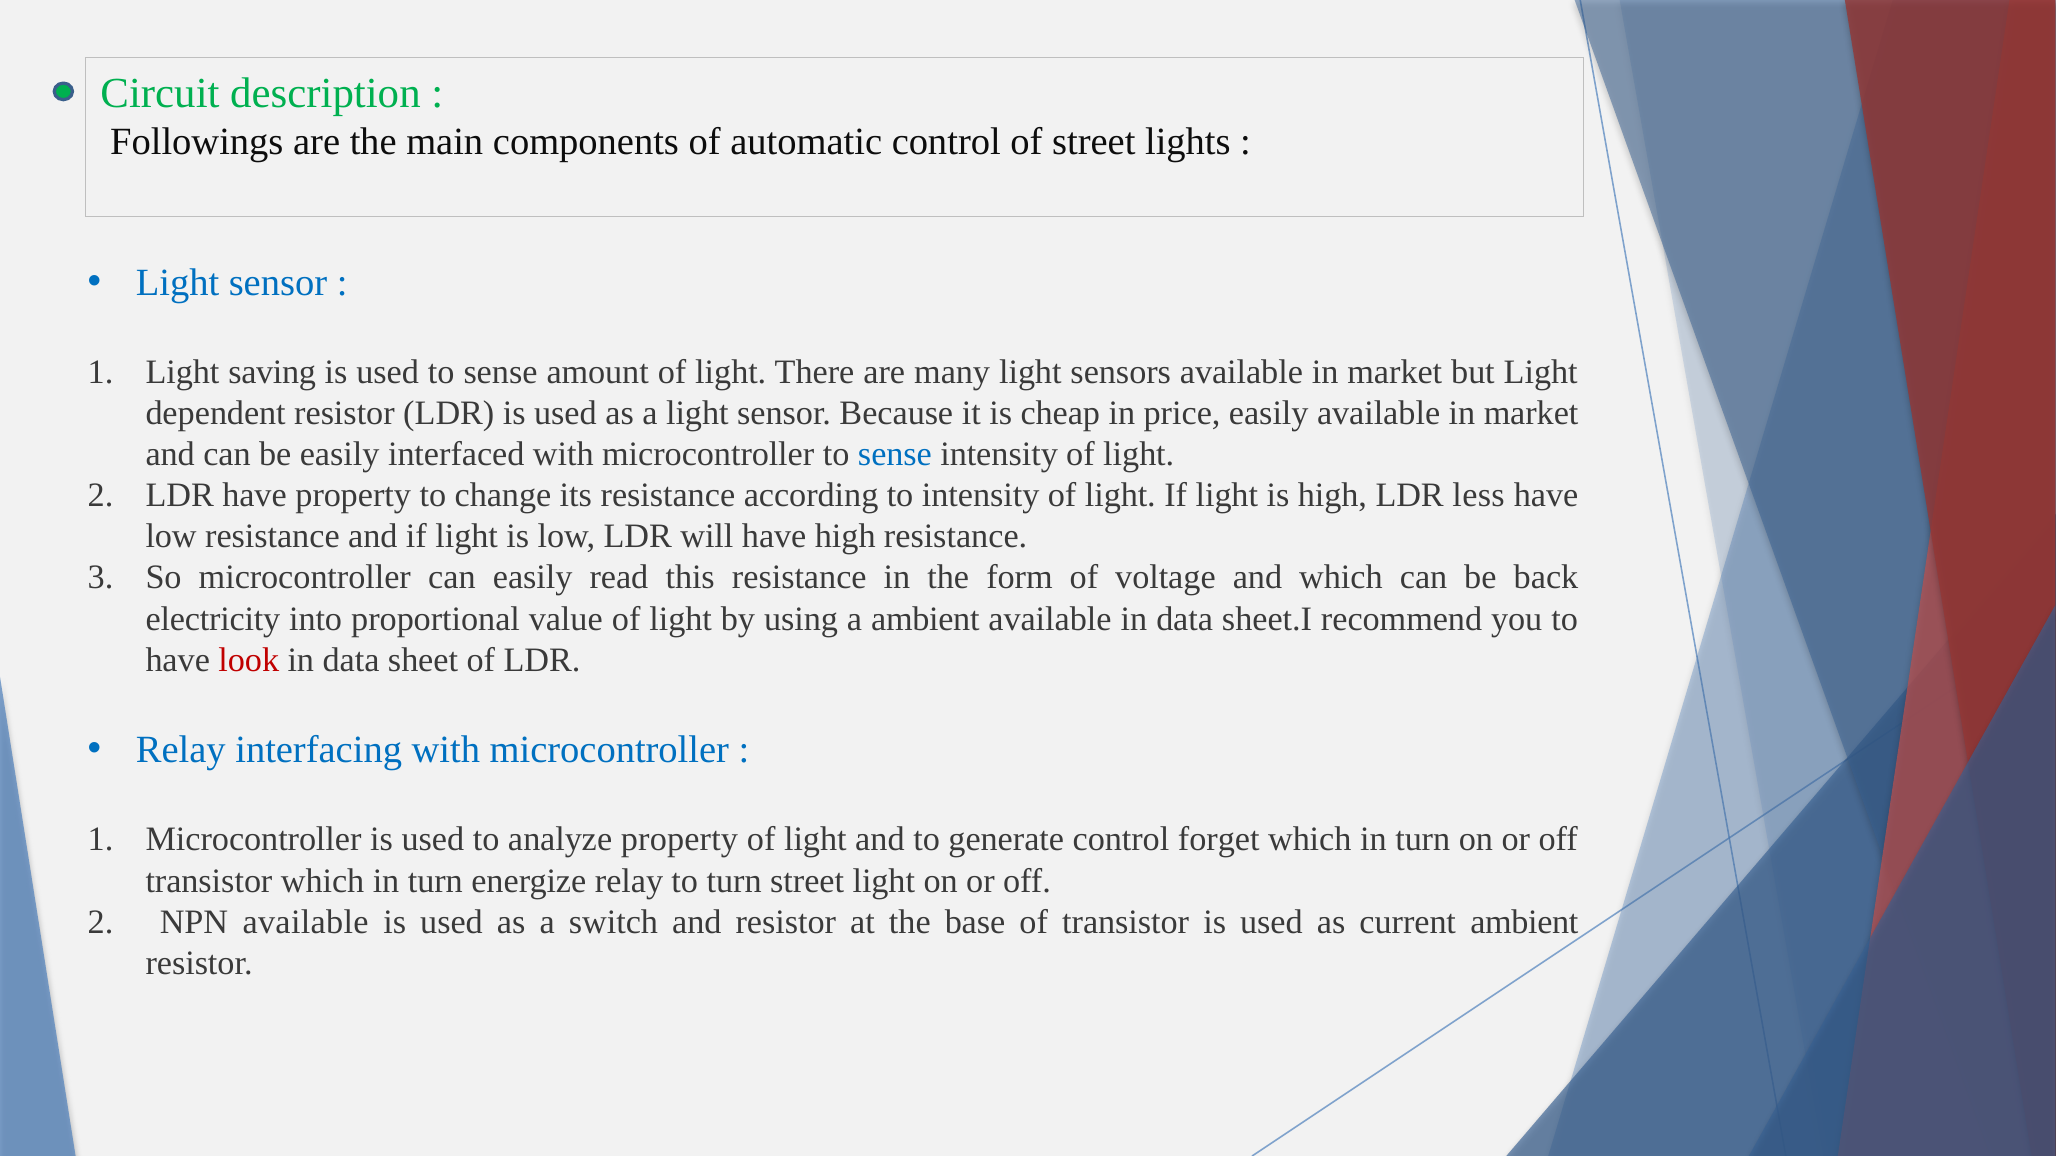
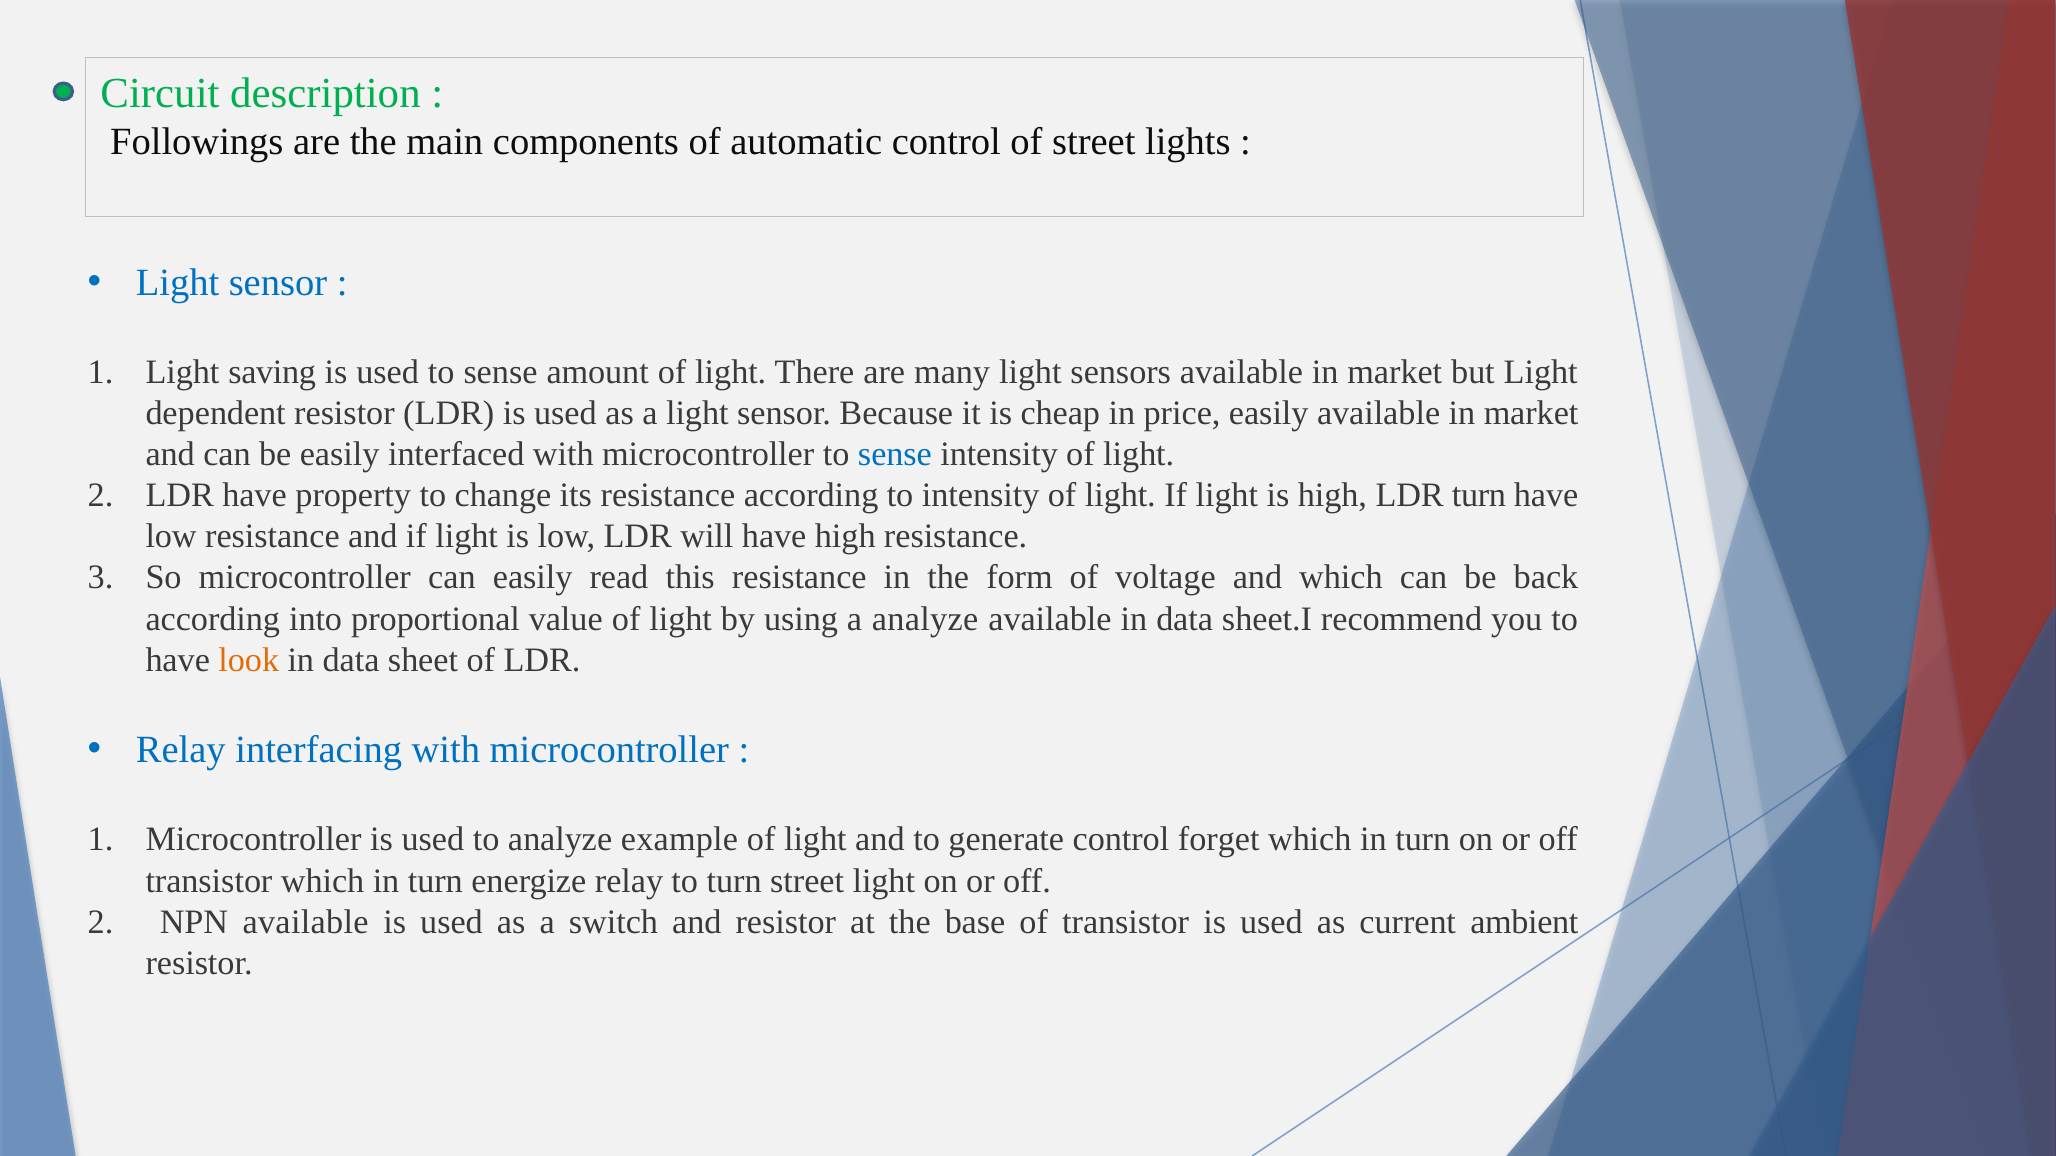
LDR less: less -> turn (1479, 496)
electricity: electricity -> according (213, 619)
a ambient: ambient -> analyze (925, 619)
look colour: red -> orange (249, 660)
analyze property: property -> example (679, 840)
